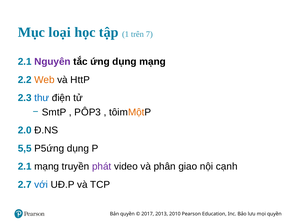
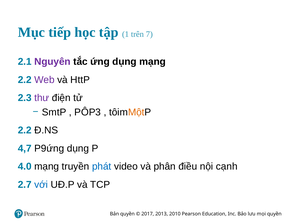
loại: loại -> tiếp (60, 32)
Web colour: orange -> purple (44, 80)
thư colour: blue -> purple (42, 98)
2.0: 2.0 -> 2.2 (25, 130)
5,5: 5,5 -> 4,7 (25, 148)
5: 5 -> 9 (44, 148)
2.1: 2.1 -> 4.0 (25, 166)
phát colour: purple -> blue (102, 166)
giao: giao -> điều (188, 166)
